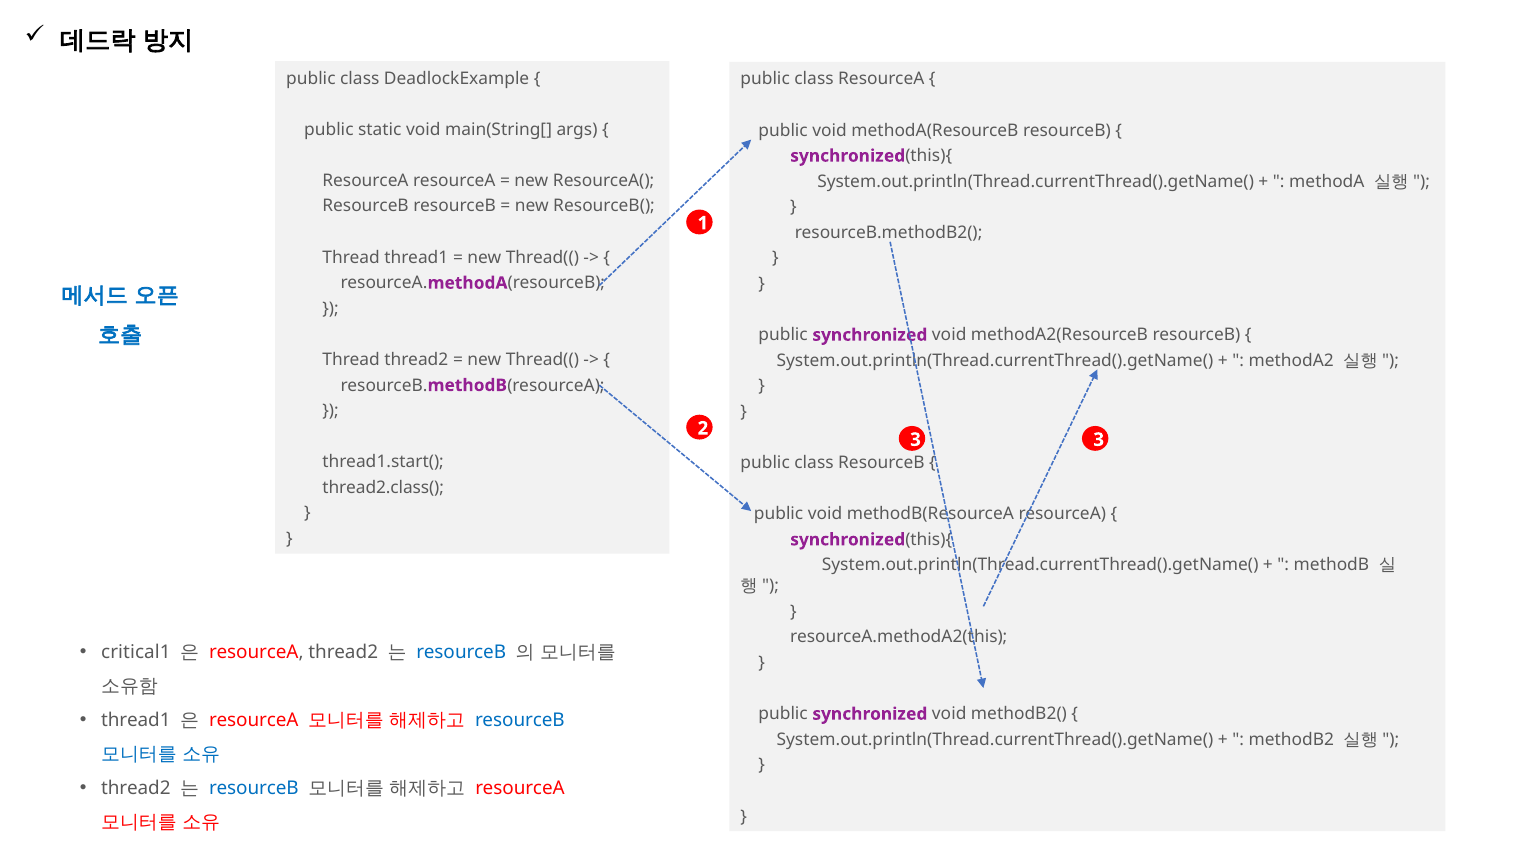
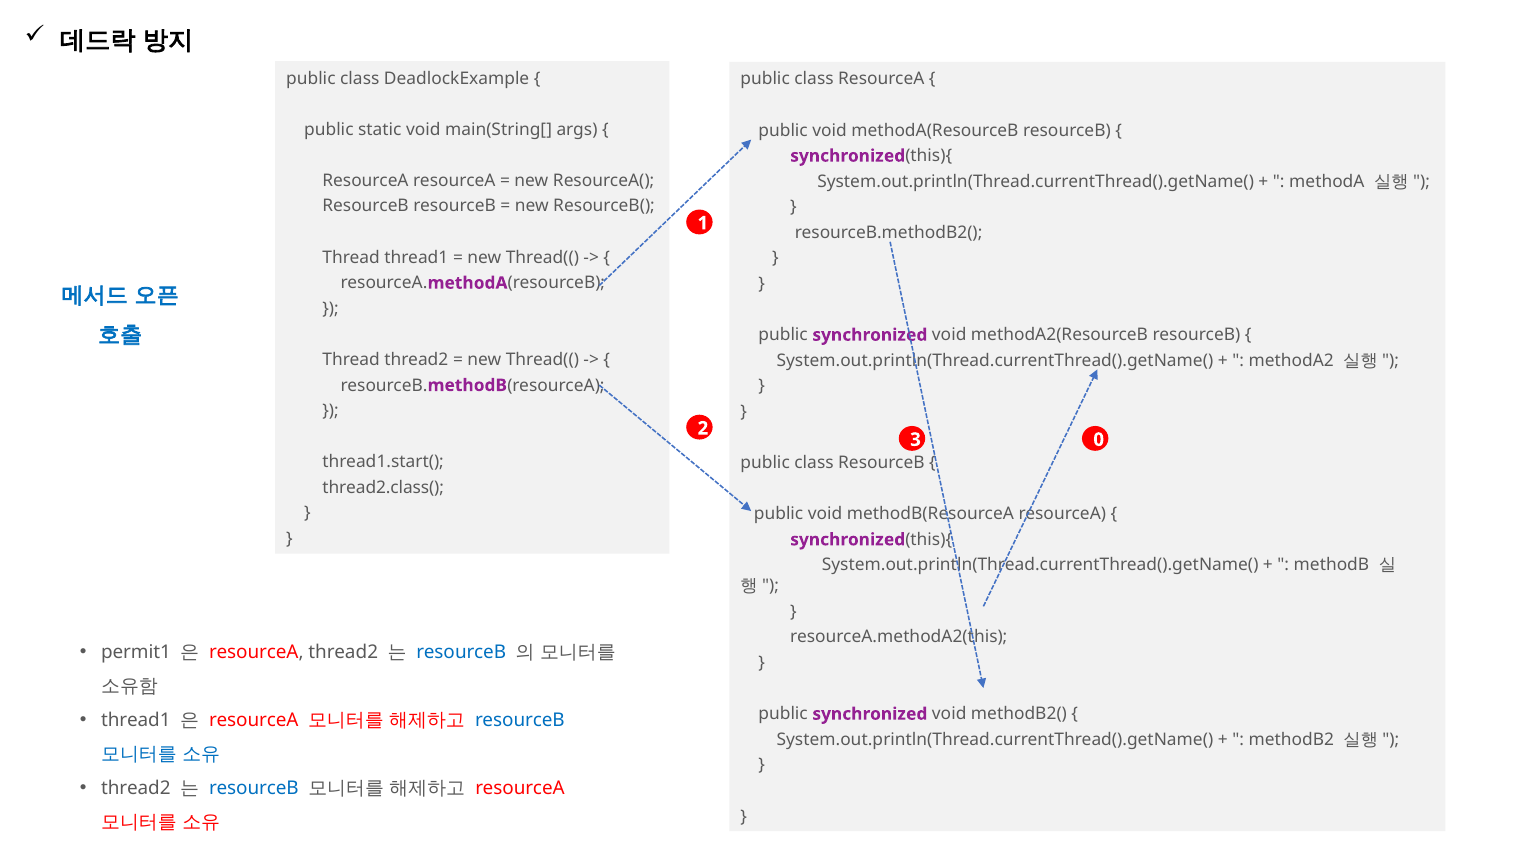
3 3: 3 -> 0 (1099, 439)
critical1: critical1 -> permit1 (136, 652)
